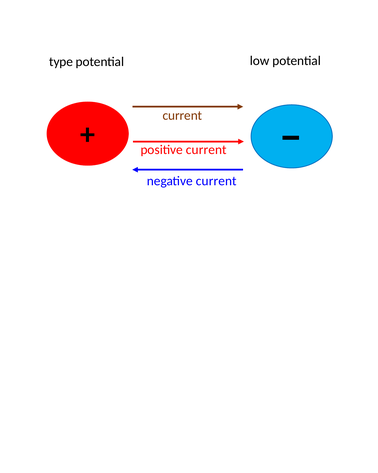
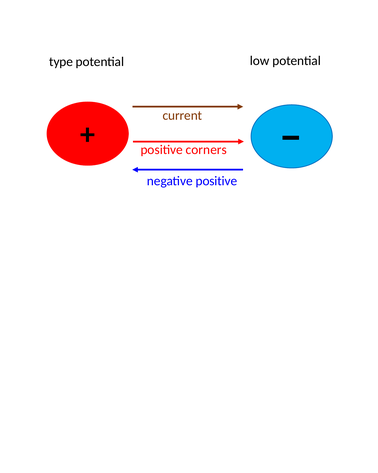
positive current: current -> corners (206, 149)
negative current: current -> positive (216, 181)
